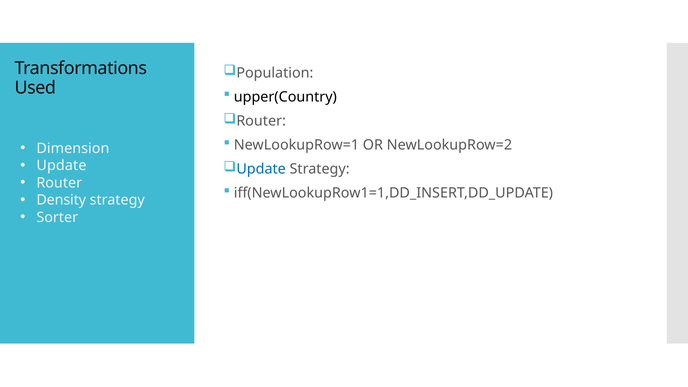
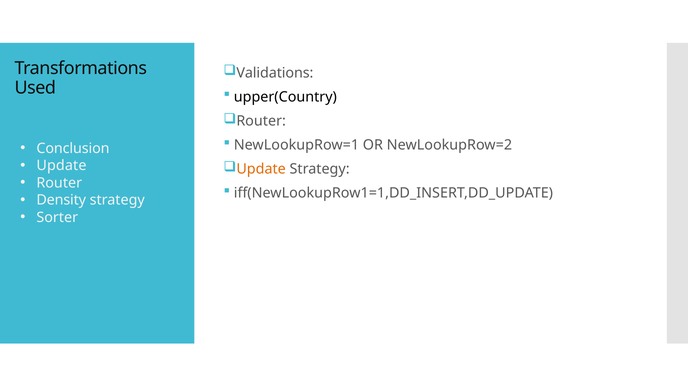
Population: Population -> Validations (275, 73)
Dimension: Dimension -> Conclusion (73, 148)
Update colour: blue -> orange (261, 169)
